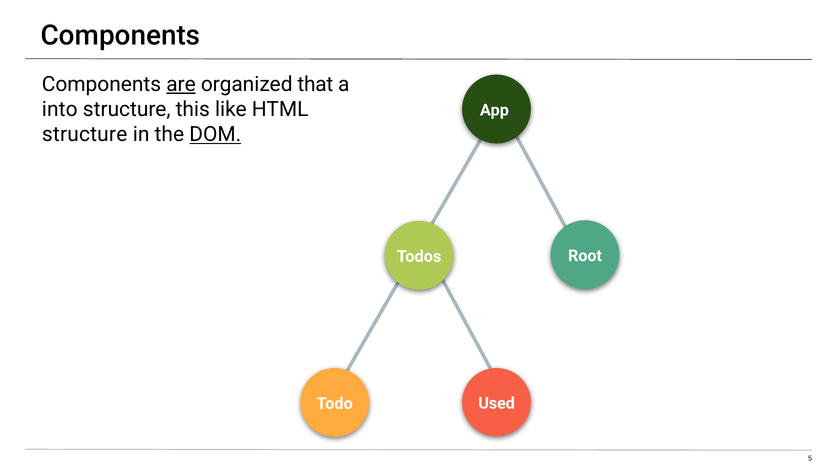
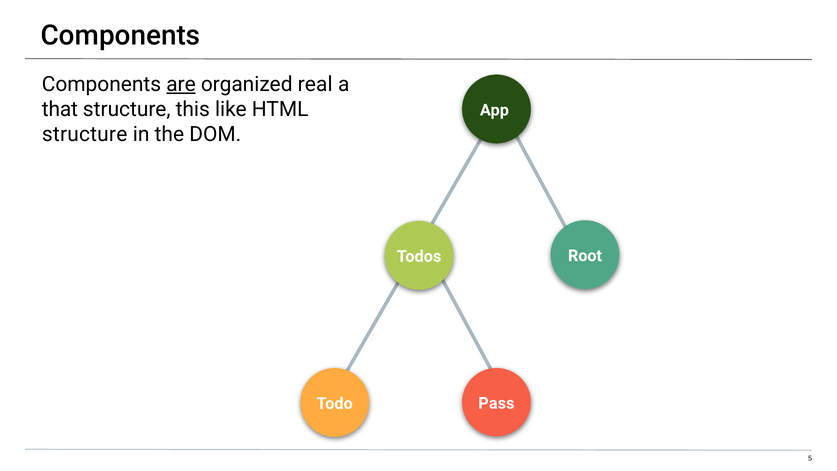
that: that -> real (315, 84)
into: into -> that (60, 109)
DOM underline: present -> none (215, 134)
Used: Used -> Pass (496, 403)
